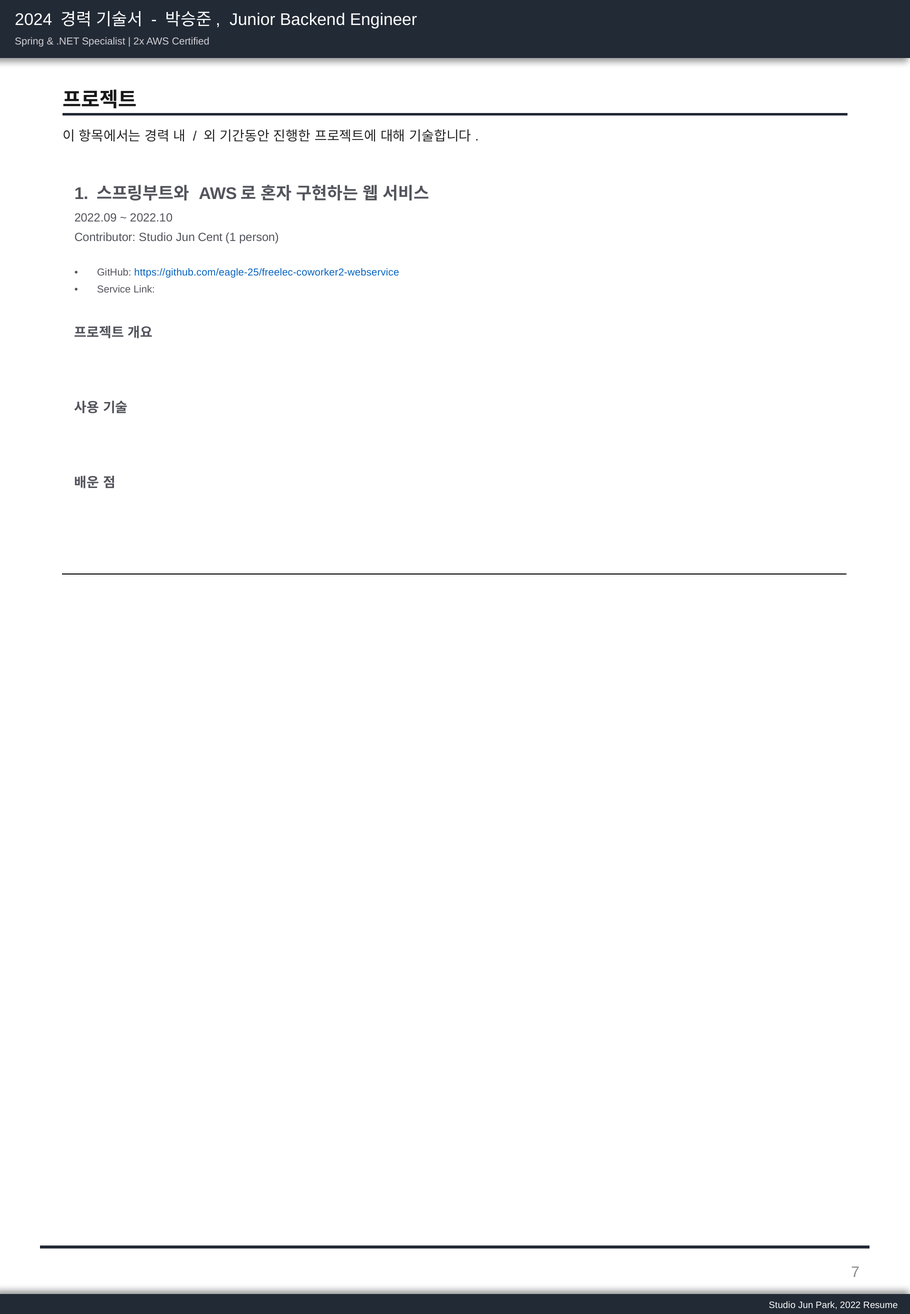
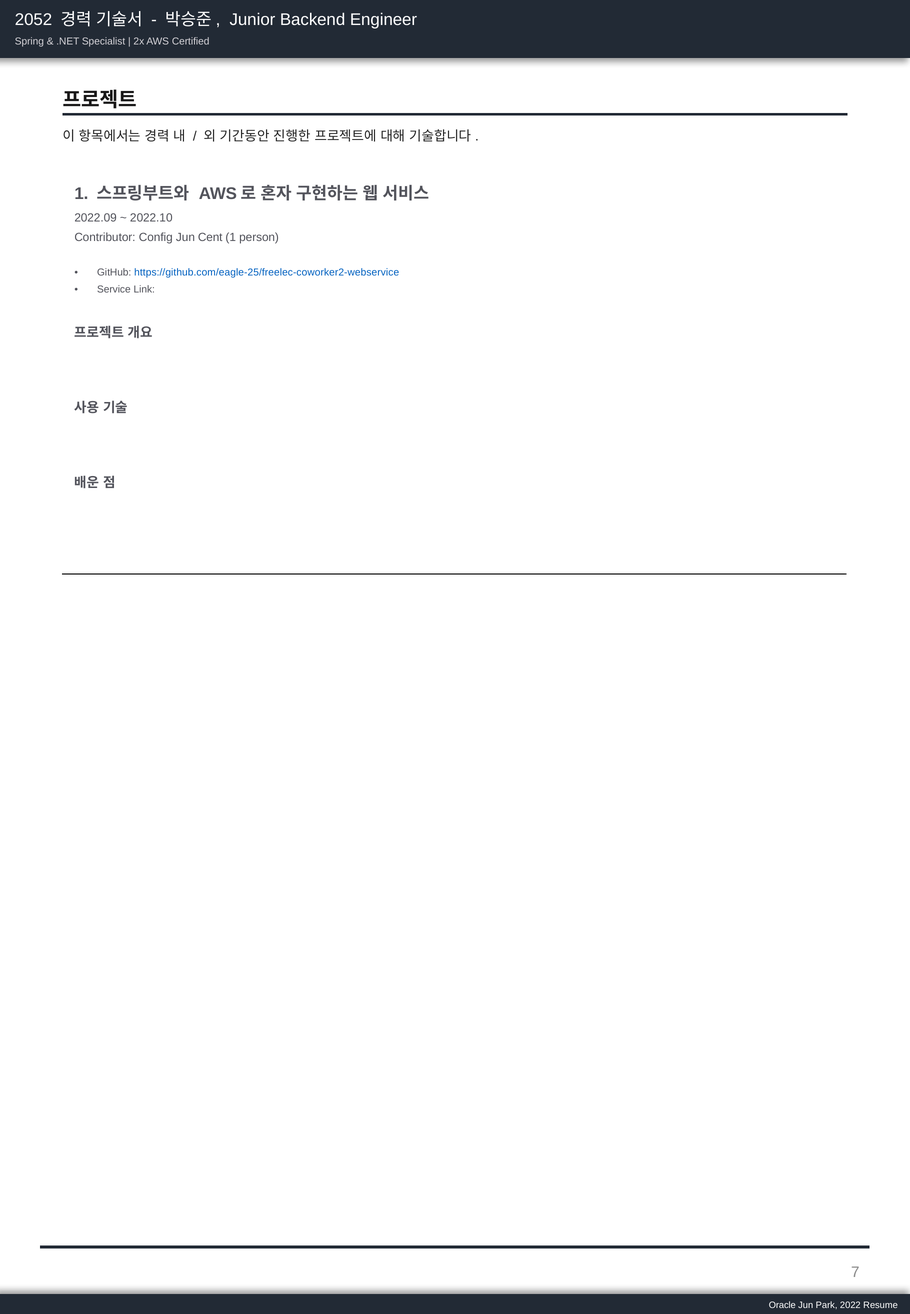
2024: 2024 -> 2052 (33, 20)
Contributor Studio: Studio -> Config (156, 237)
Studio: Studio -> Oracle (782, 1306)
